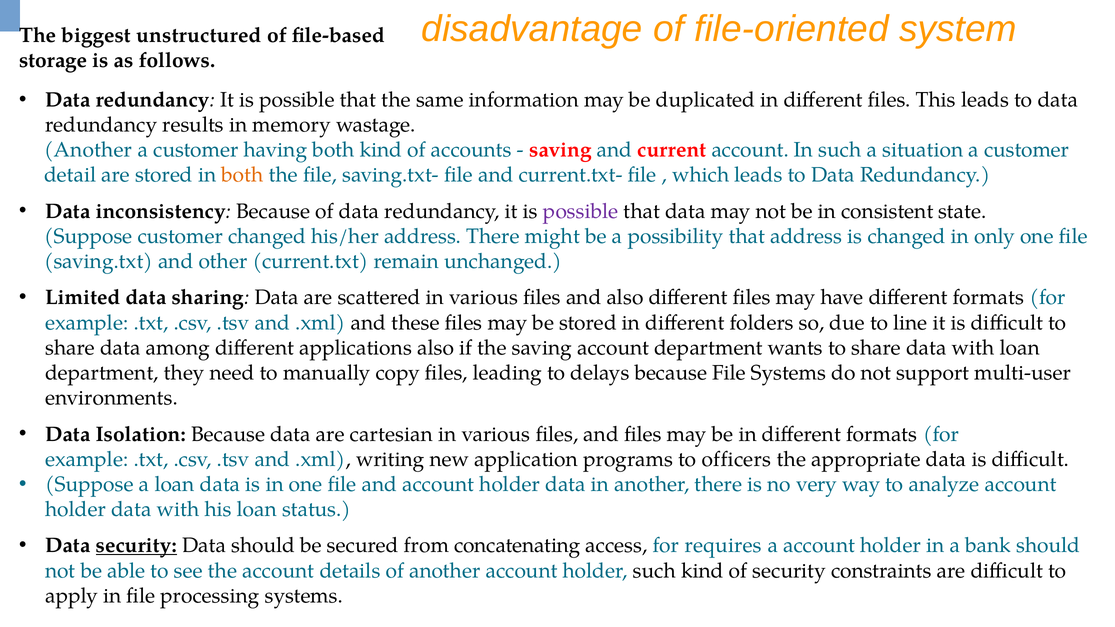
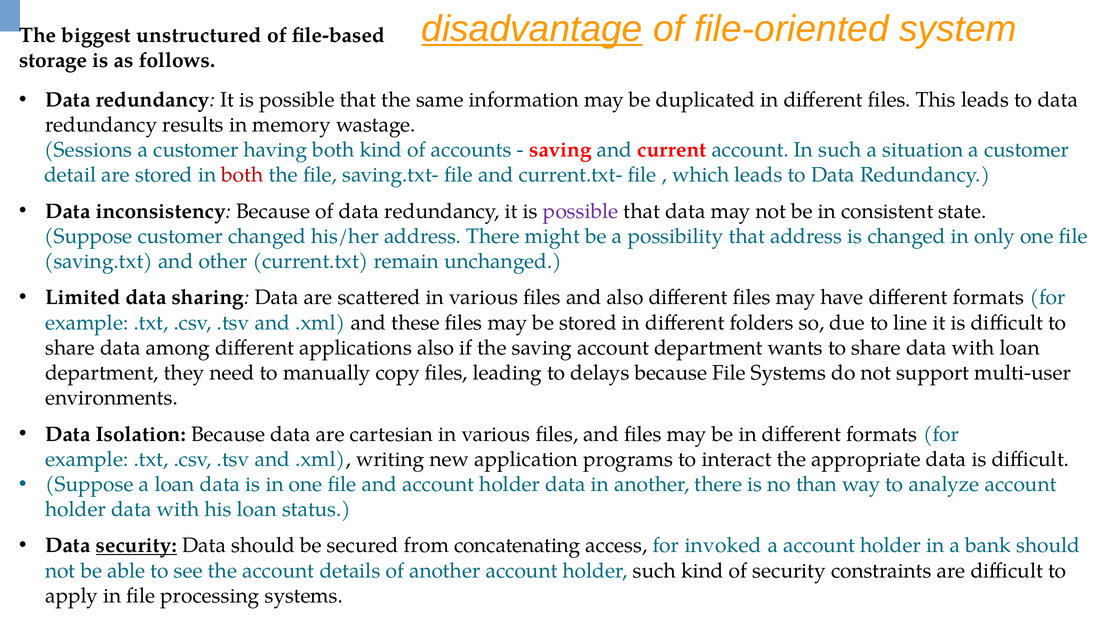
disadvantage underline: none -> present (532, 29)
Another: Another -> Sessions (88, 150)
both colour: orange -> red (242, 175)
officers: officers -> interact (737, 459)
very: very -> than (817, 484)
requires: requires -> invoked (723, 546)
